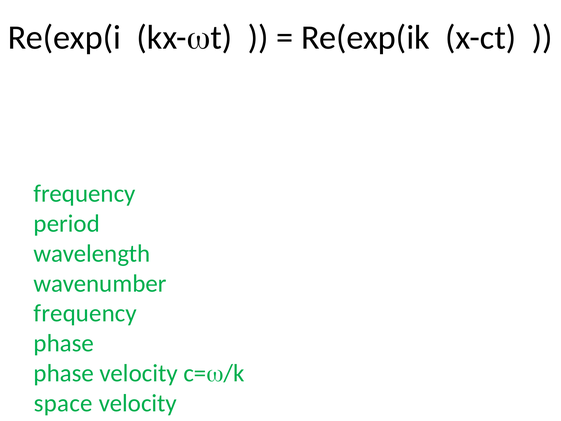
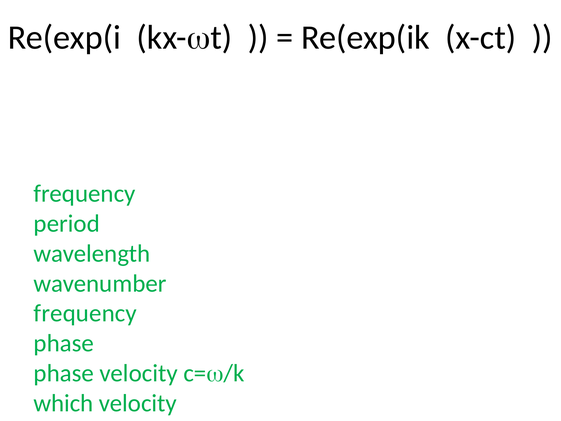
space: space -> which (63, 403)
